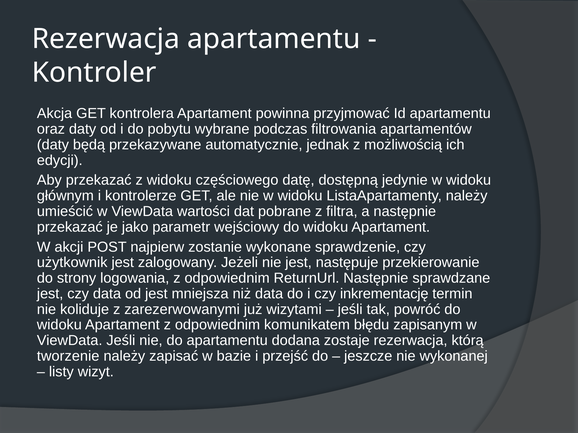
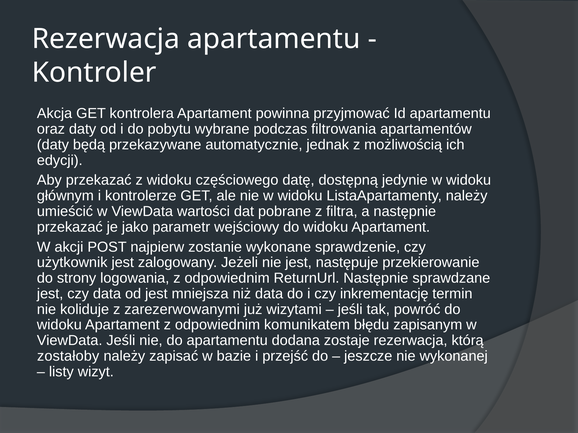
tworzenie: tworzenie -> zostałoby (68, 356)
